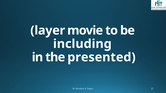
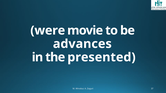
layer: layer -> were (48, 31)
including: including -> advances (82, 44)
